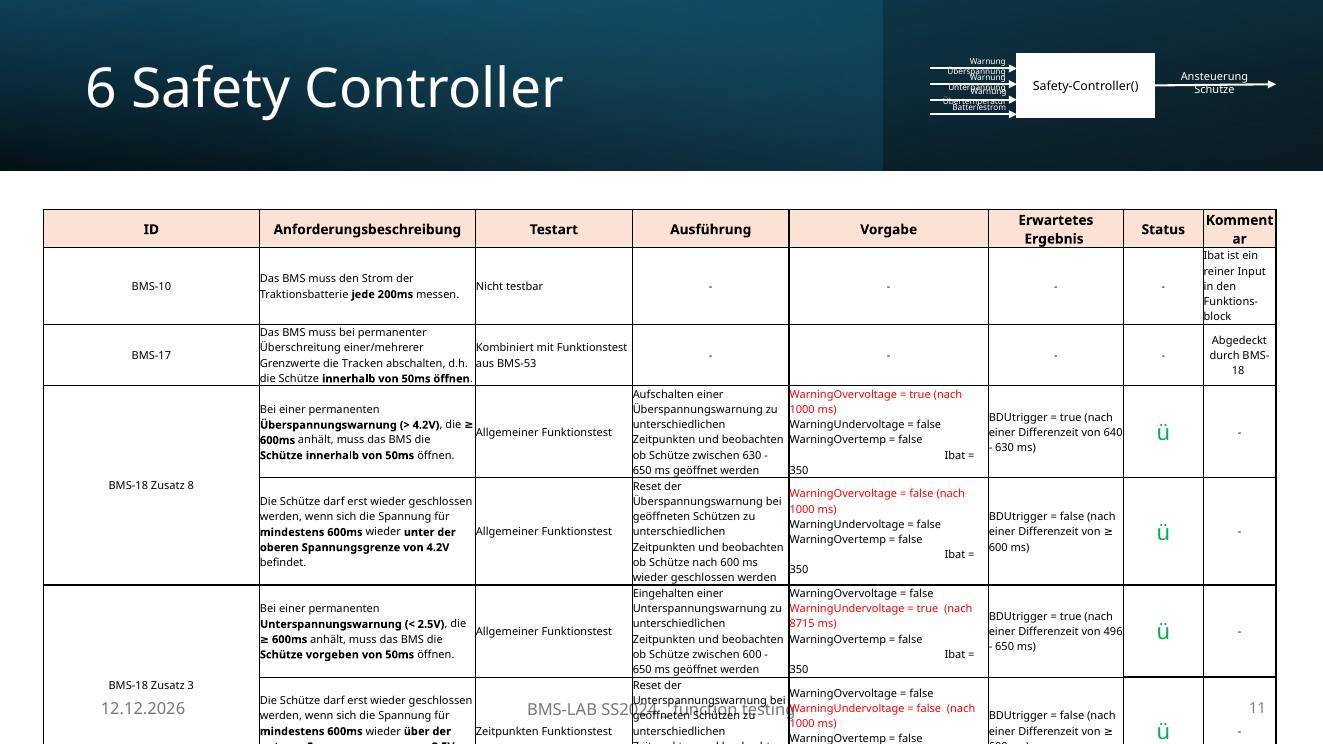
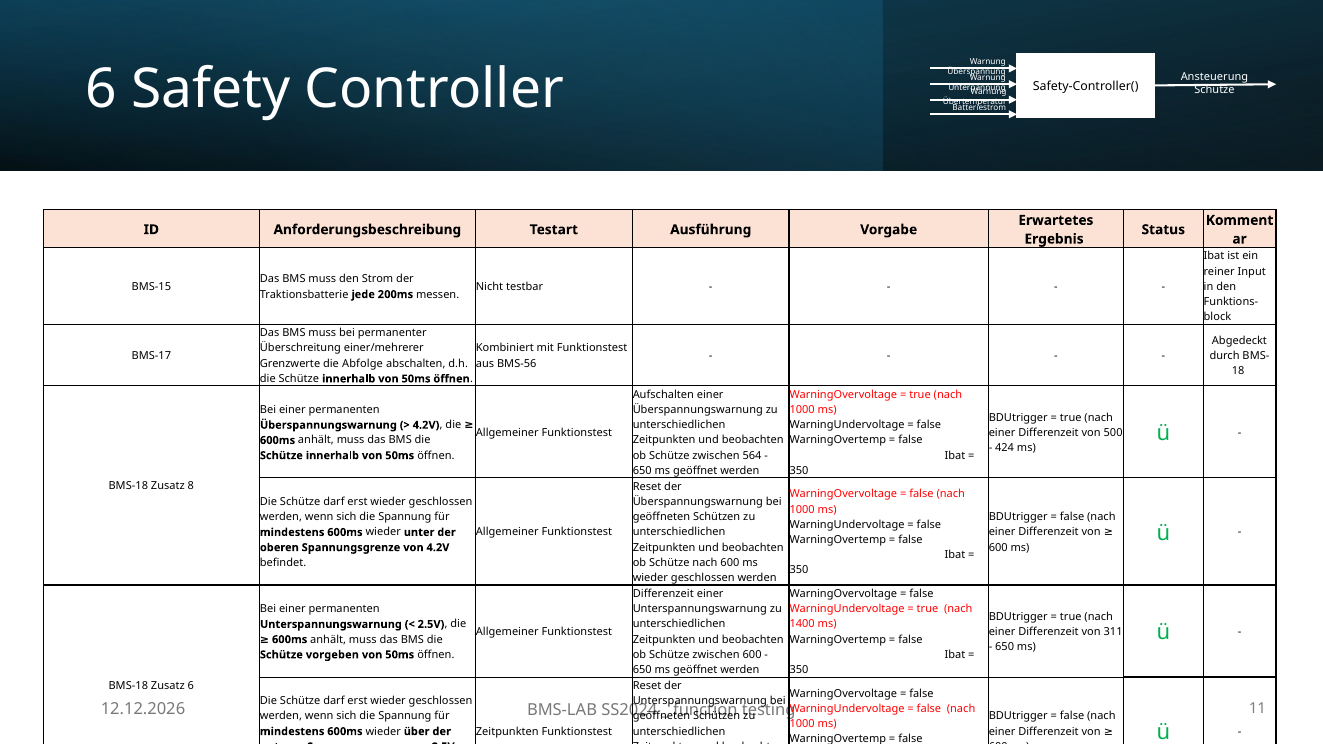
BMS-10: BMS-10 -> BMS-15 (151, 287)
Tracken: Tracken -> Abfolge (363, 364)
BMS-53: BMS-53 -> BMS-56 (517, 364)
640: 640 -> 500 (1113, 433)
630: 630 -> 424 (1005, 448)
zwischen 630: 630 -> 564 (752, 456)
Eingehalten: Eingehalten -> Differenzeit (663, 594)
8715: 8715 -> 1400 (802, 624)
496: 496 -> 311 (1113, 632)
Zusatz 3: 3 -> 6 (191, 686)
